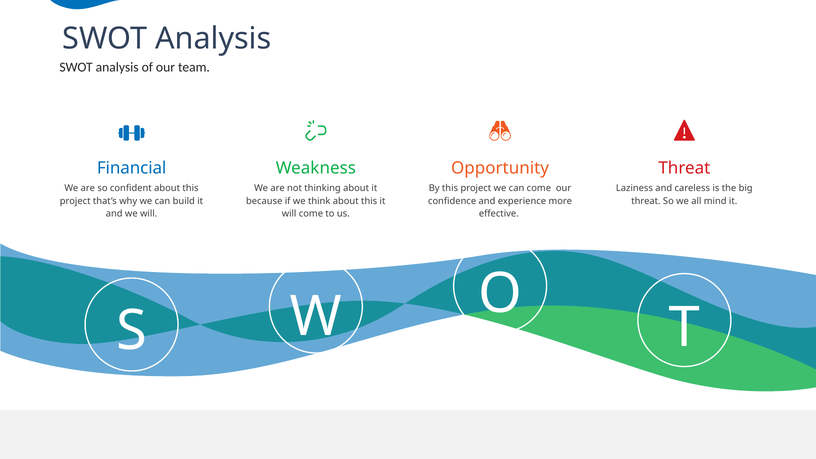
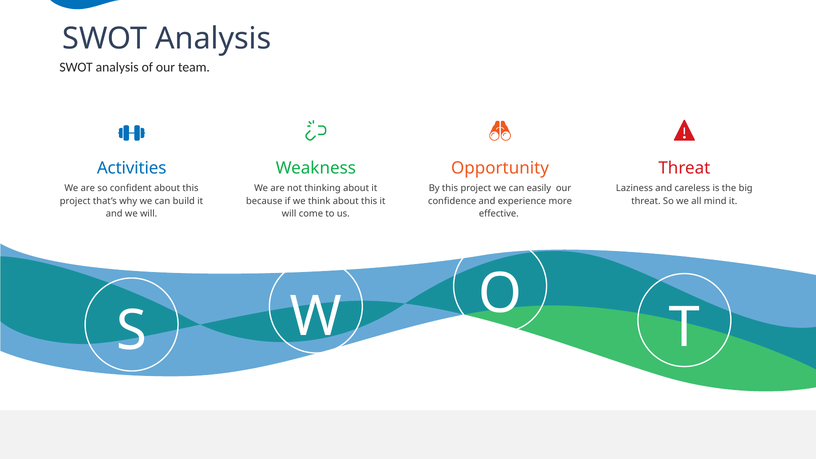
Financial: Financial -> Activities (132, 168)
can come: come -> easily (539, 188)
